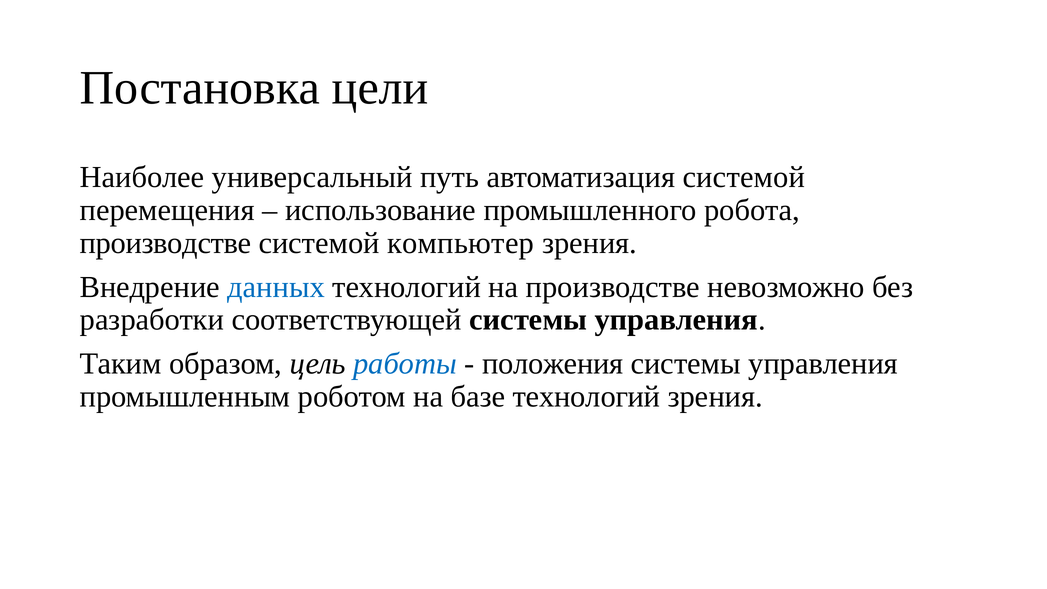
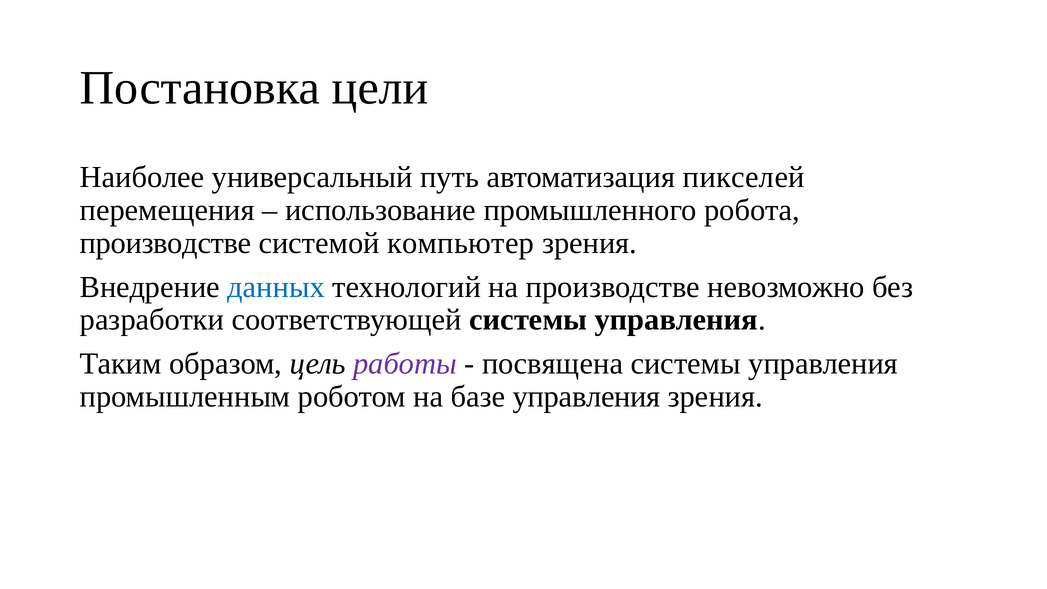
автоматизация системой: системой -> пикселей (744, 177)
работы colour: blue -> purple (405, 364)
положения: положения -> посвящена (553, 364)
базе технологий: технологий -> управления (587, 397)
